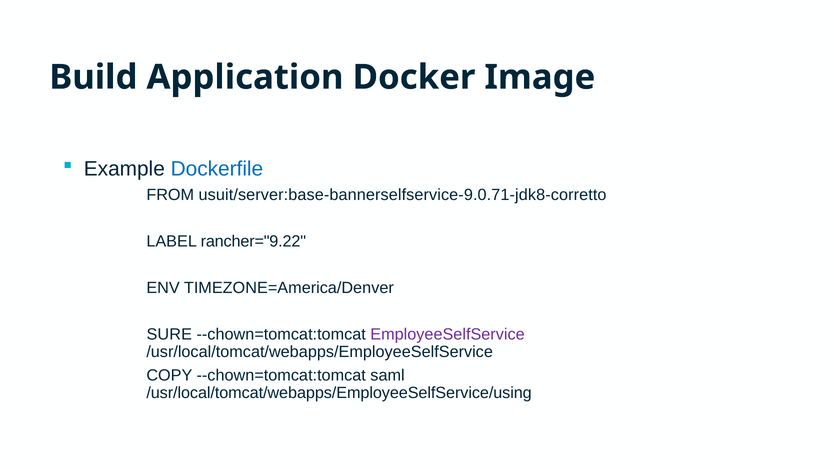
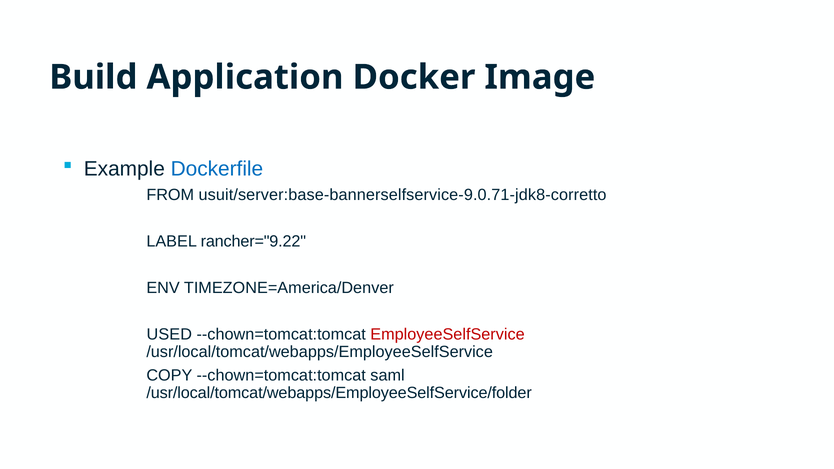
SURE: SURE -> USED (169, 335)
EmployeeSelfService colour: purple -> red (447, 335)
/usr/local/tomcat/webapps/EmployeeSelfService/using: /usr/local/tomcat/webapps/EmployeeSelfService/using -> /usr/local/tomcat/webapps/EmployeeSelfService/folder (339, 393)
